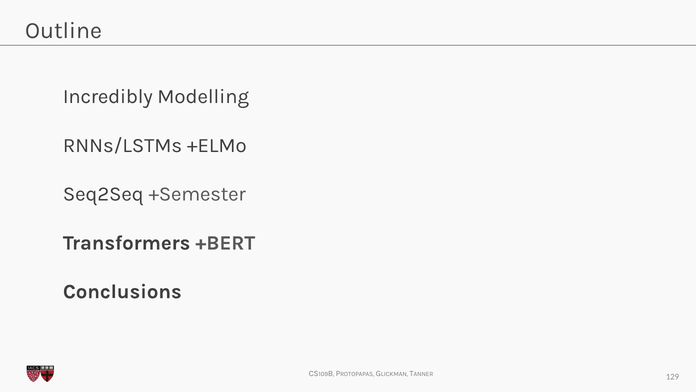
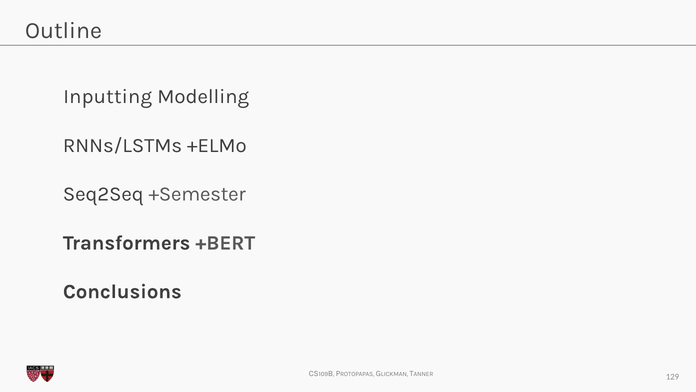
Incredibly: Incredibly -> Inputting (108, 97)
